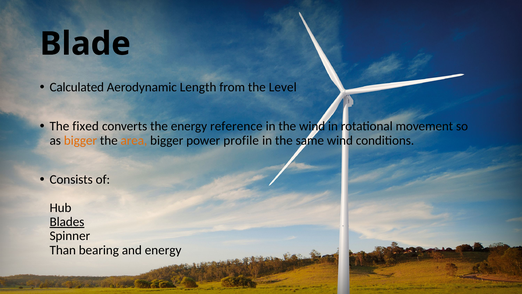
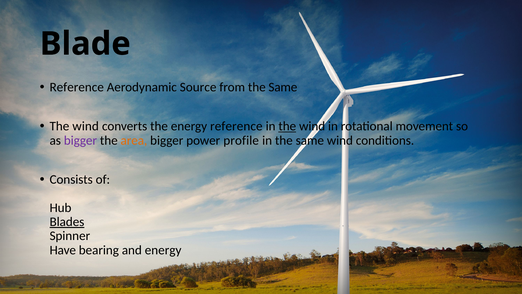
Calculated: Calculated -> Reference (77, 87)
Length: Length -> Source (198, 87)
from the Level: Level -> Same (283, 87)
fixed: fixed -> wind (86, 126)
the underline: none -> present (287, 126)
bigger colour: orange -> purple (80, 140)
Than: Than -> Have (63, 250)
